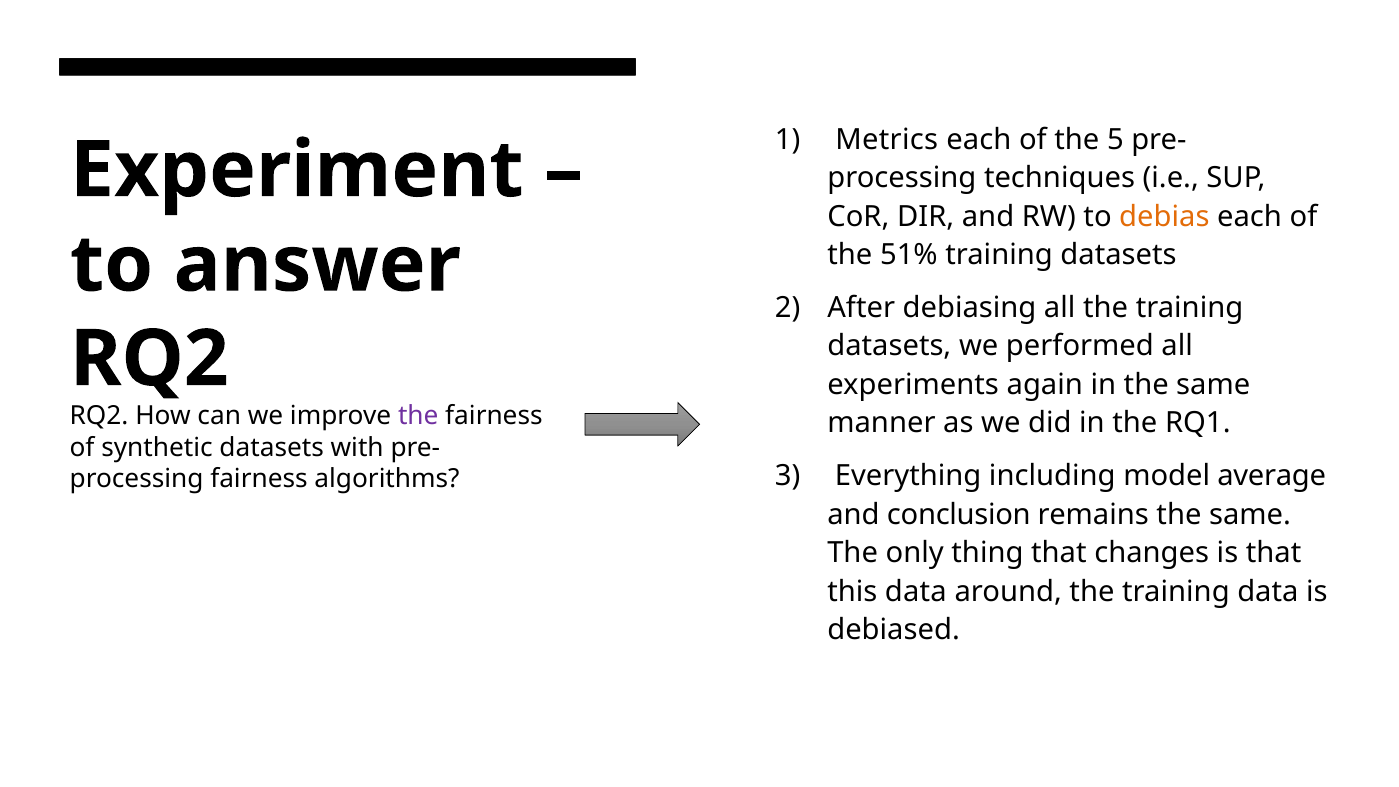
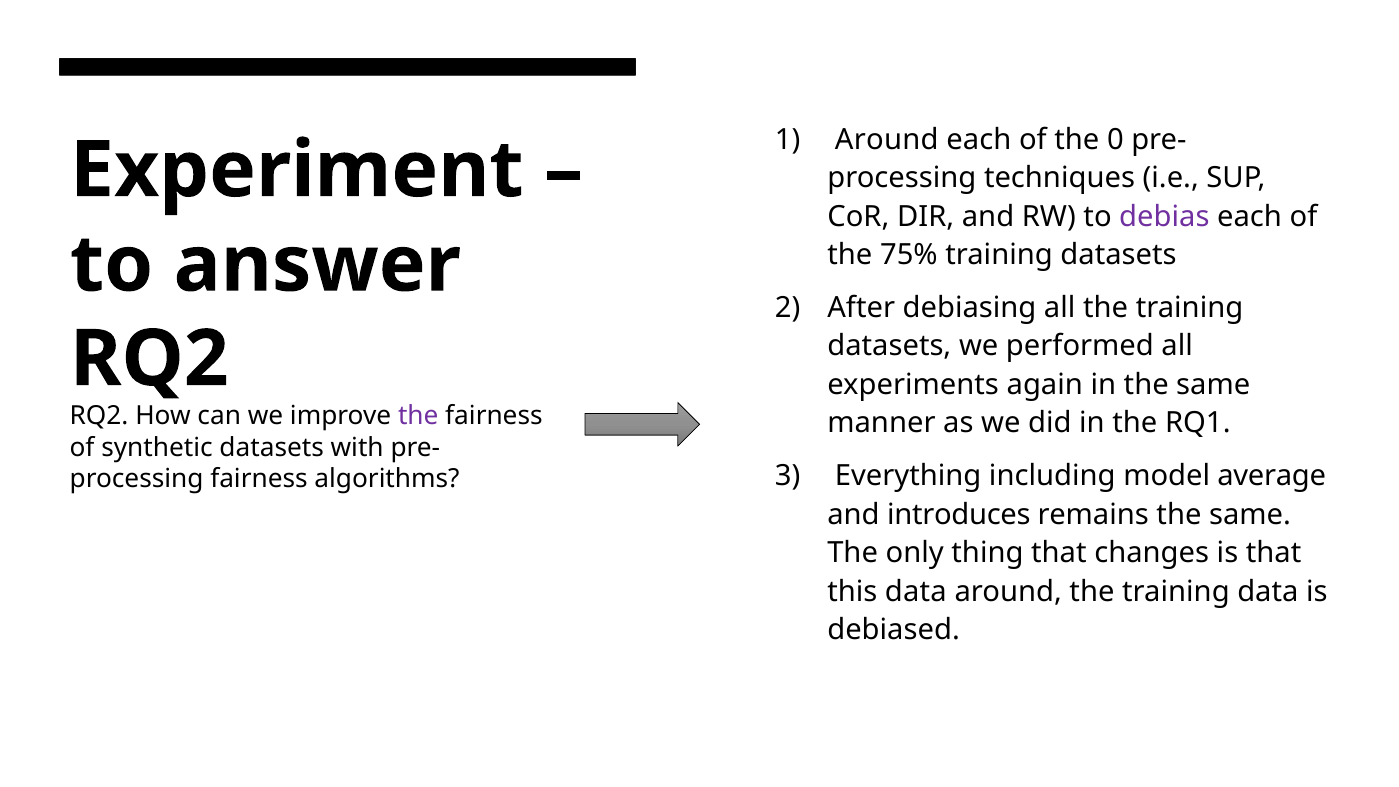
Metrics: Metrics -> Around (887, 139)
5: 5 -> 0 (1115, 139)
debias colour: orange -> purple (1164, 216)
51%: 51% -> 75% (909, 255)
conclusion: conclusion -> introduces (959, 515)
